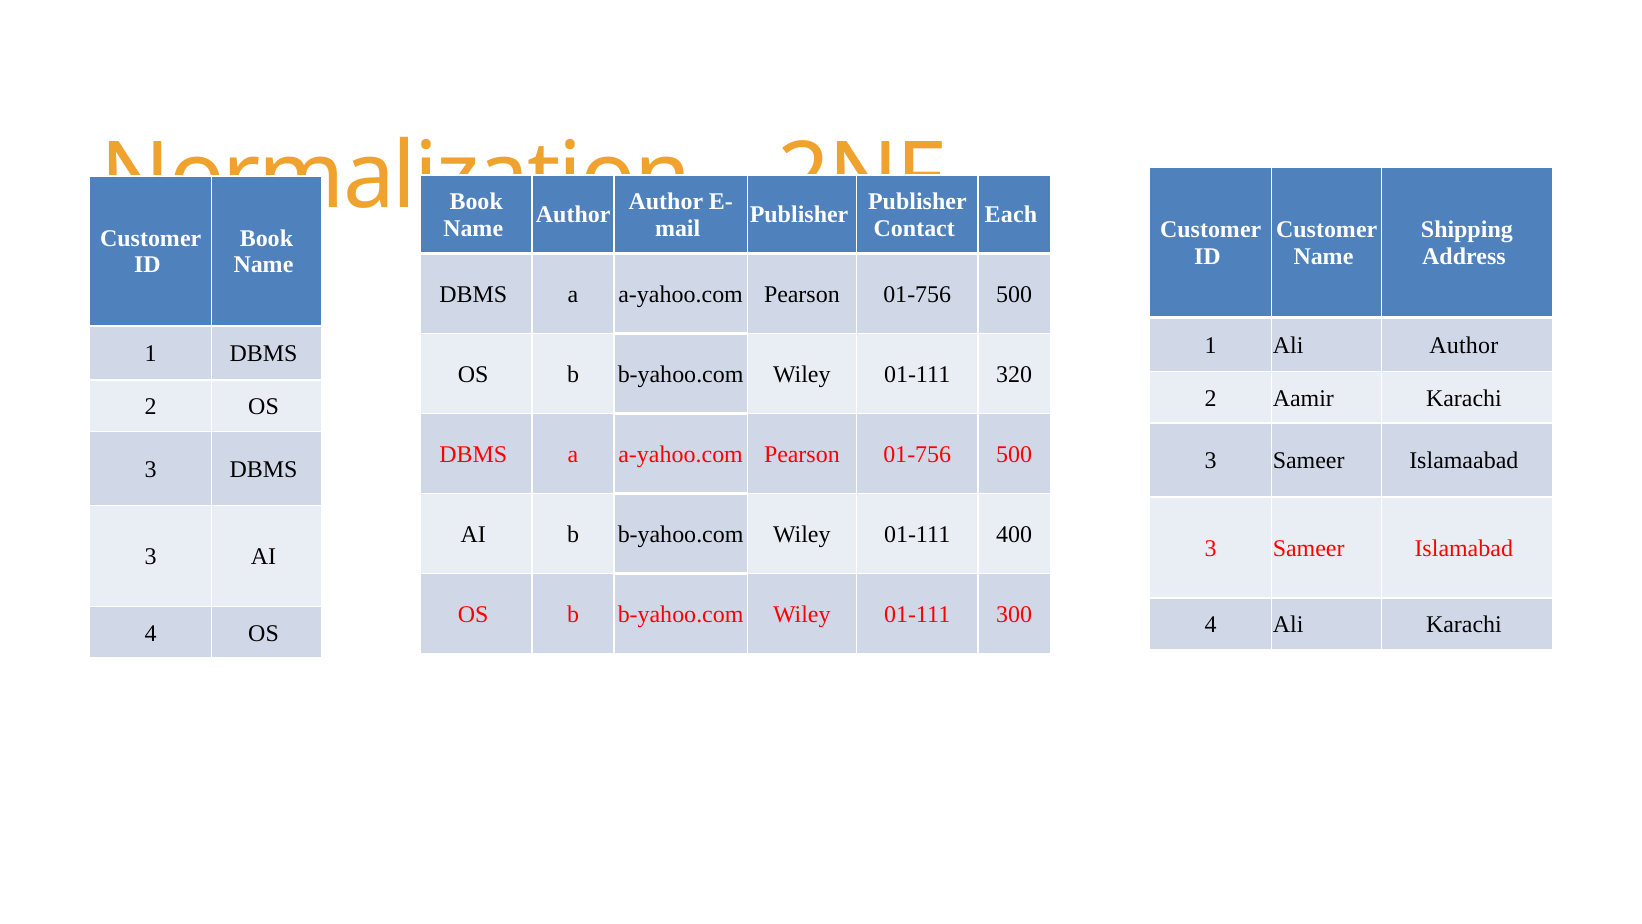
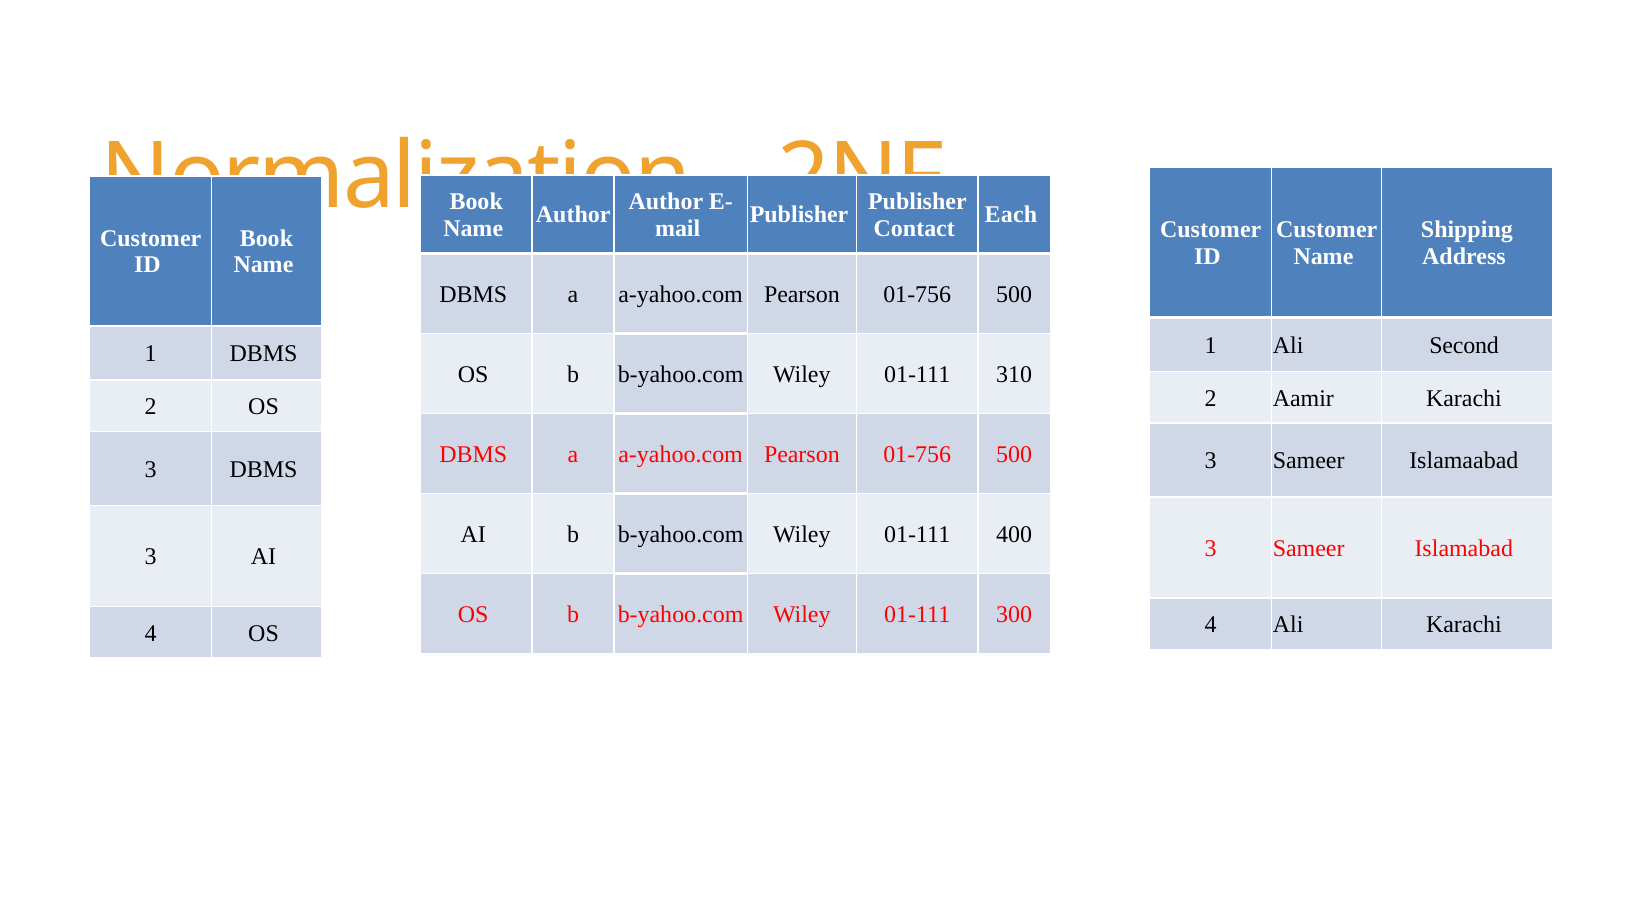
Ali Author: Author -> Second (1464, 345)
320: 320 -> 310 (1014, 374)
